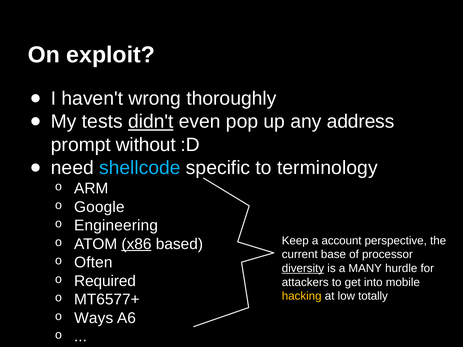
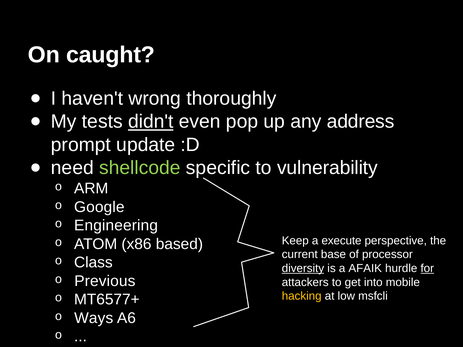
exploit: exploit -> caught (111, 55)
without: without -> update (146, 145)
shellcode colour: light blue -> light green (140, 168)
terminology: terminology -> vulnerability (327, 168)
account: account -> execute (341, 241)
x86 underline: present -> none (136, 244)
Often: Often -> Class (93, 263)
MANY: MANY -> AFAIK (365, 269)
for underline: none -> present (427, 269)
Required: Required -> Previous (105, 281)
totally: totally -> msfcli (373, 296)
